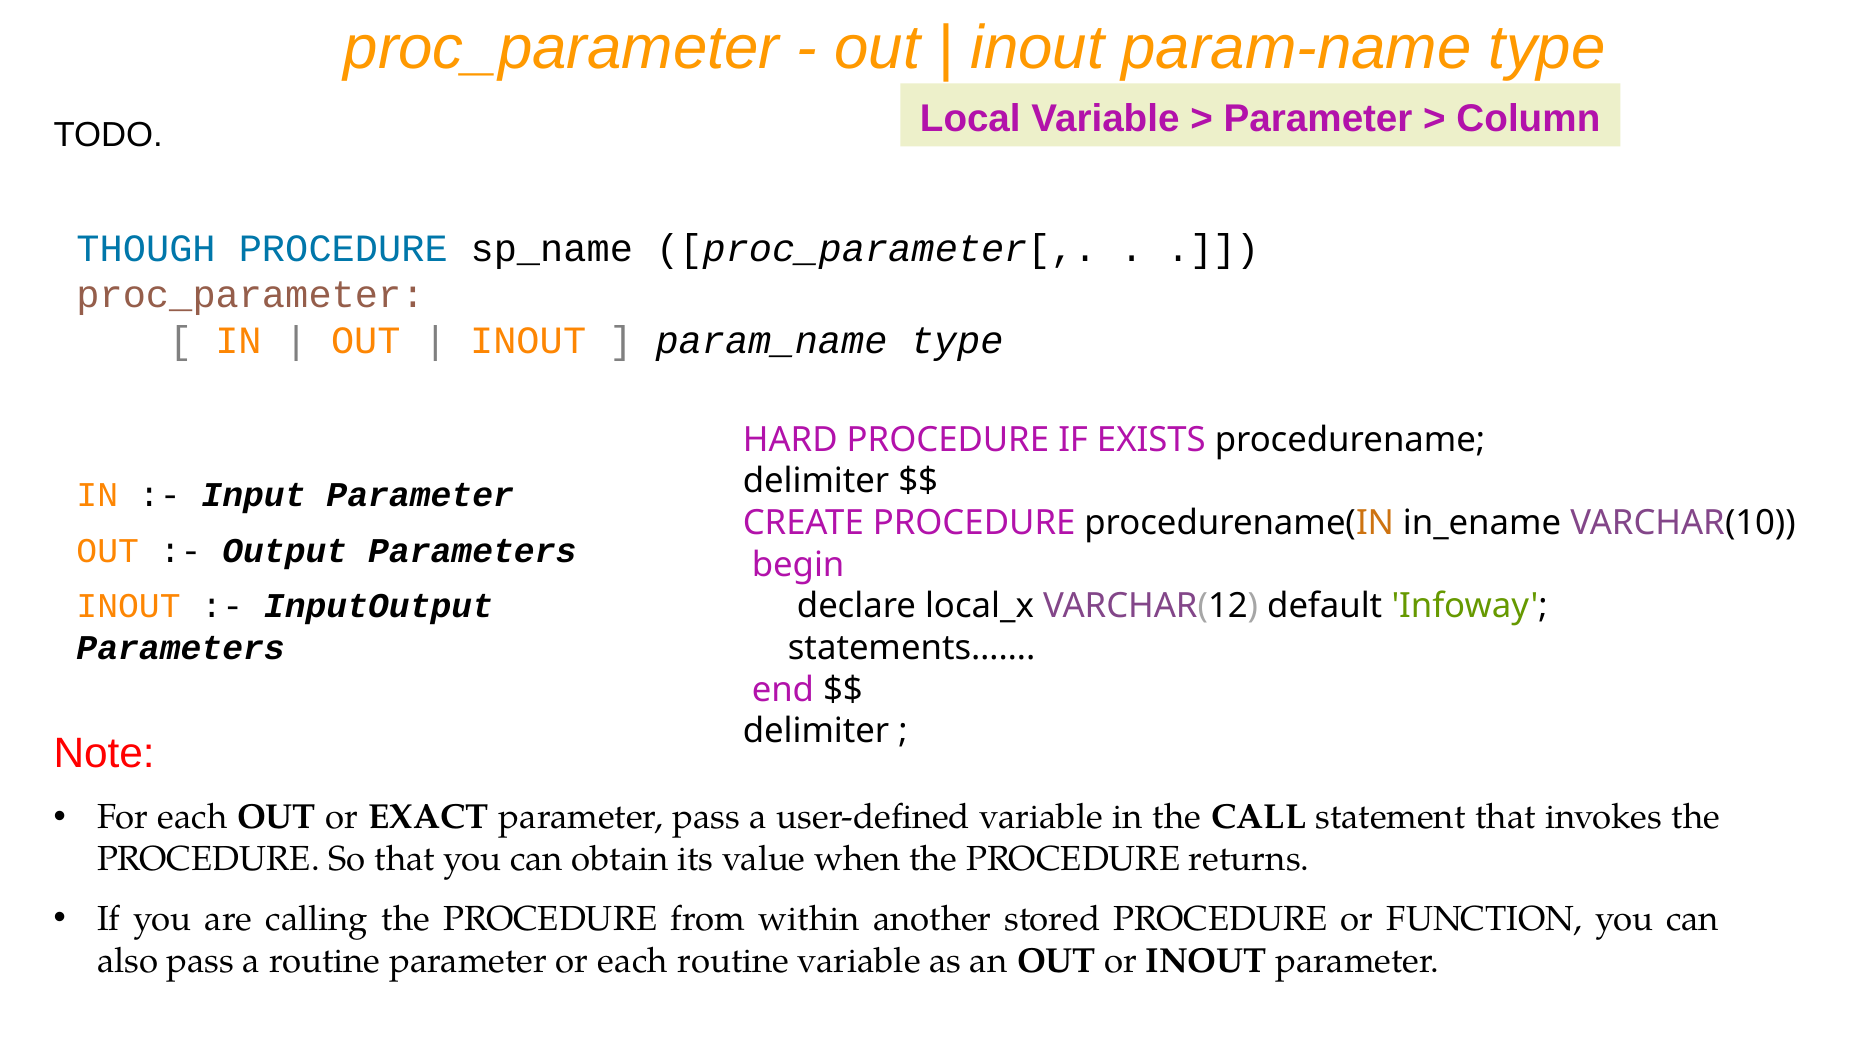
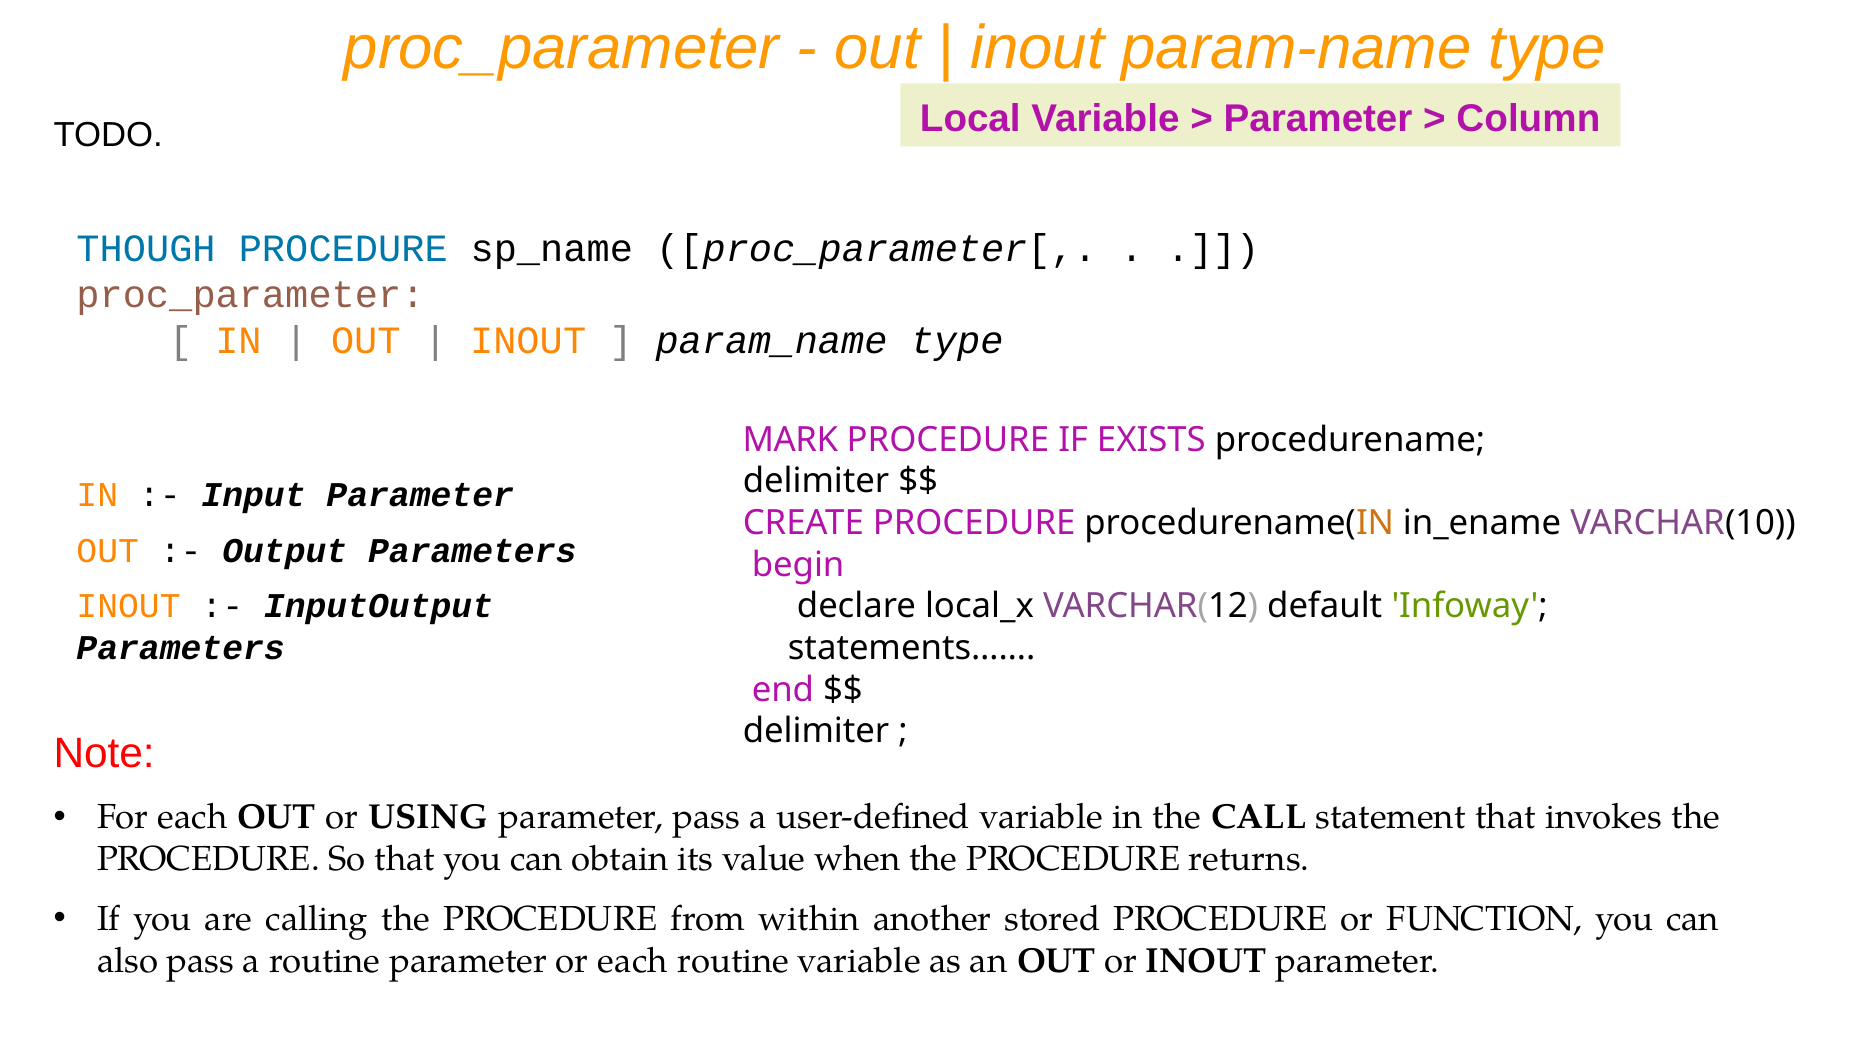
HARD: HARD -> MARK (790, 440)
EXACT: EXACT -> USING (429, 817)
